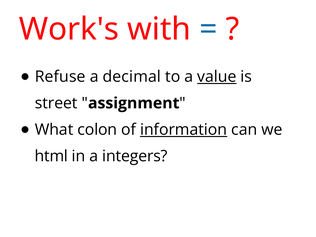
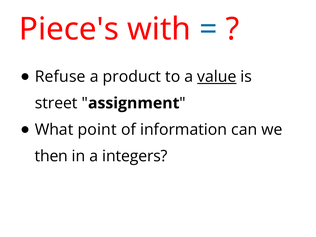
Work's: Work's -> Piece's (69, 29)
decimal: decimal -> product (132, 77)
colon: colon -> point (97, 130)
information underline: present -> none (184, 130)
html: html -> then (51, 156)
